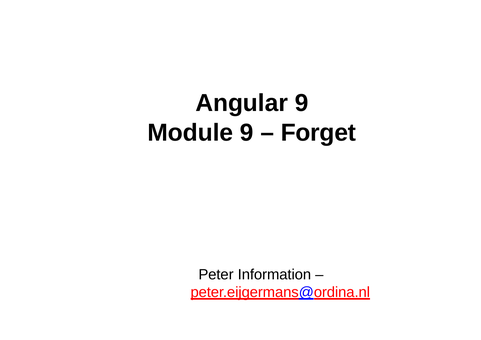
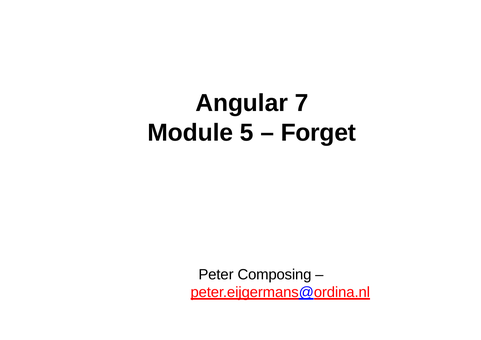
Angular 9: 9 -> 7 (302, 103)
Module 9: 9 -> 5 (247, 133)
Information: Information -> Composing (274, 275)
